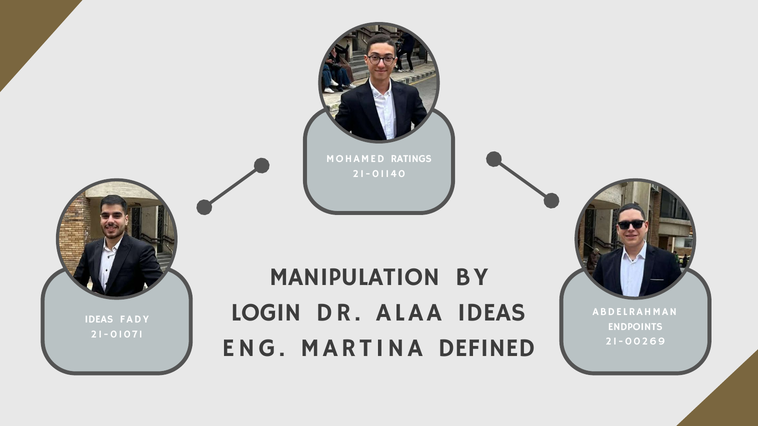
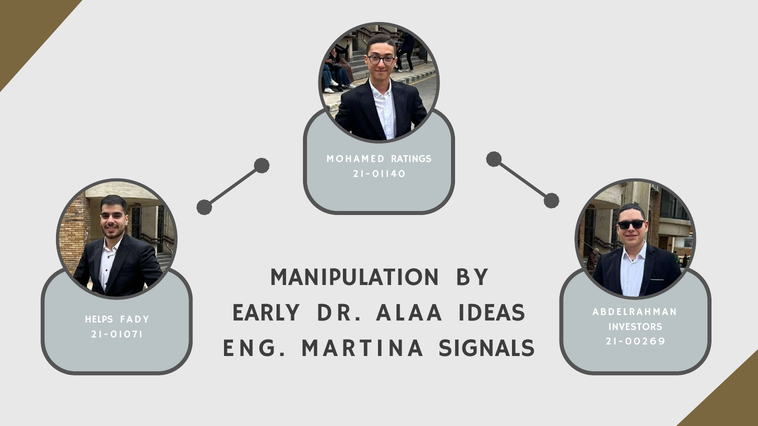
LOGIN: LOGIN -> EARLY (266, 313)
IDEAS: IDEAS -> HELPS (99, 320)
ENDPOINTS: ENDPOINTS -> INVESTORS (635, 327)
DEFINED: DEFINED -> SIGNALS (487, 348)
